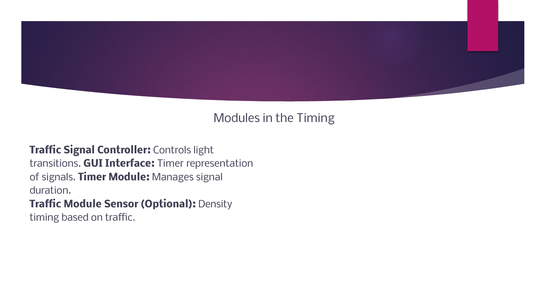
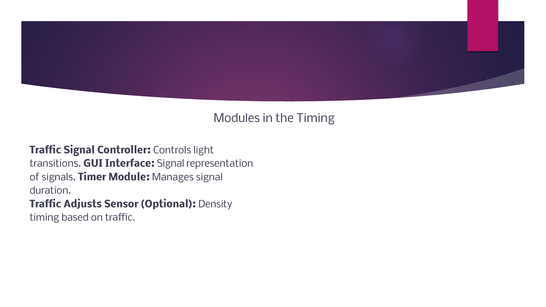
Interface Timer: Timer -> Signal (171, 164)
Traffic Module: Module -> Adjusts (83, 204)
